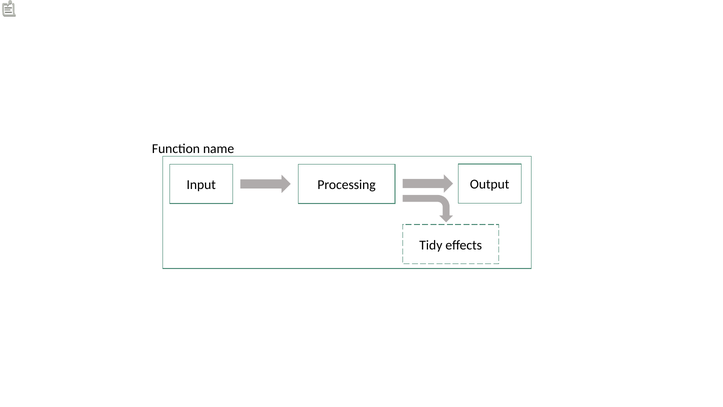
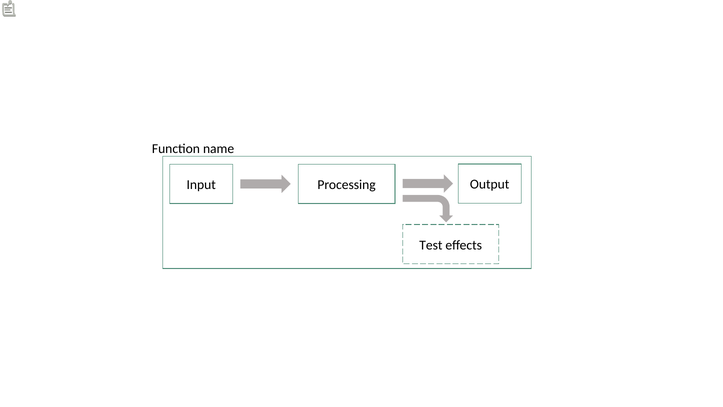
Tidy: Tidy -> Test (431, 245)
